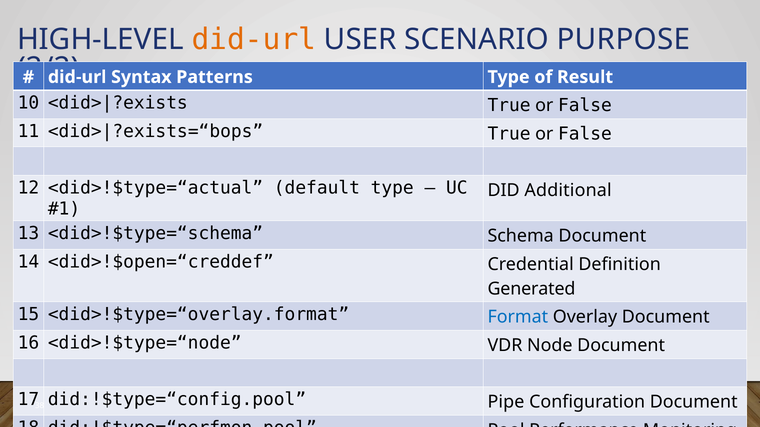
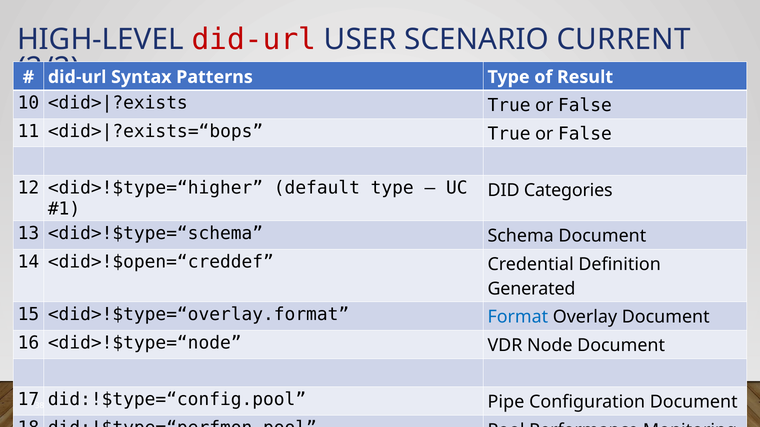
did-url colour: orange -> red (254, 39)
PURPOSE: PURPOSE -> CURRENT (624, 39)
<did>!$type=“actual: <did>!$type=“actual -> <did>!$type=“higher (155, 188)
Additional: Additional -> Categories (568, 191)
